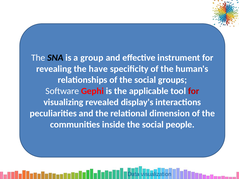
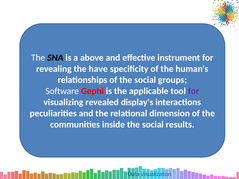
group: group -> above (92, 58)
for colour: red -> purple (194, 91)
people: people -> results (180, 125)
